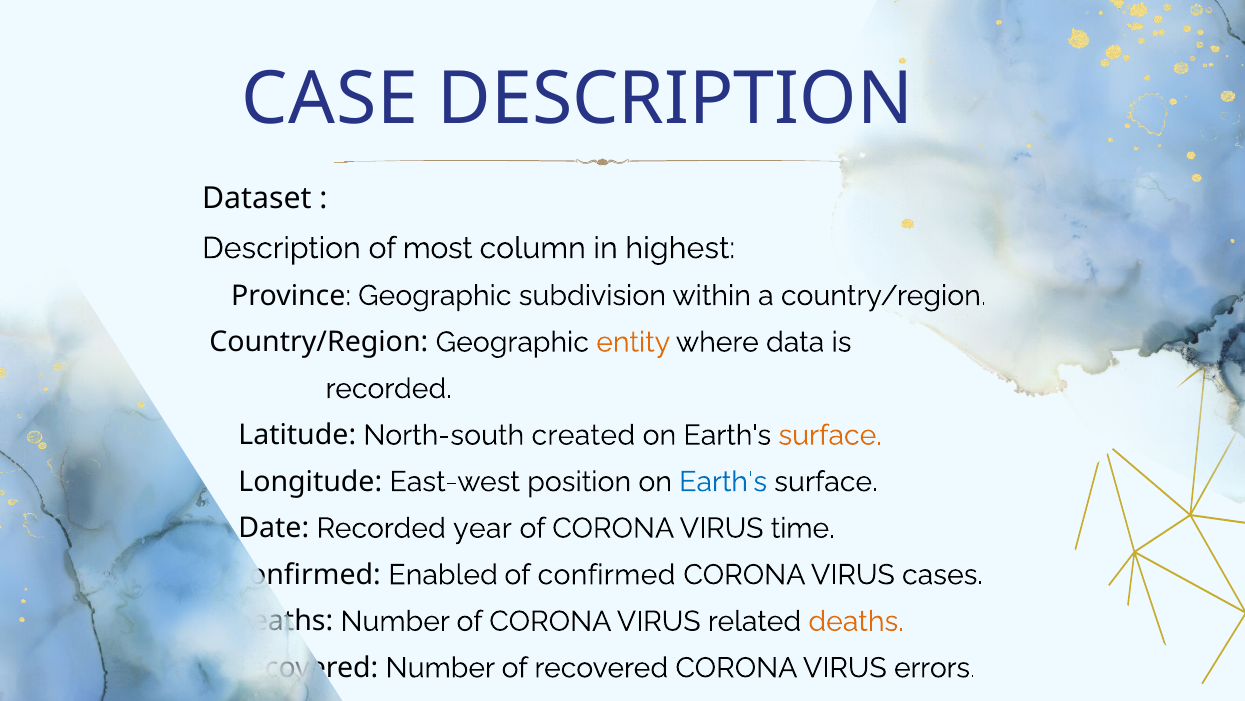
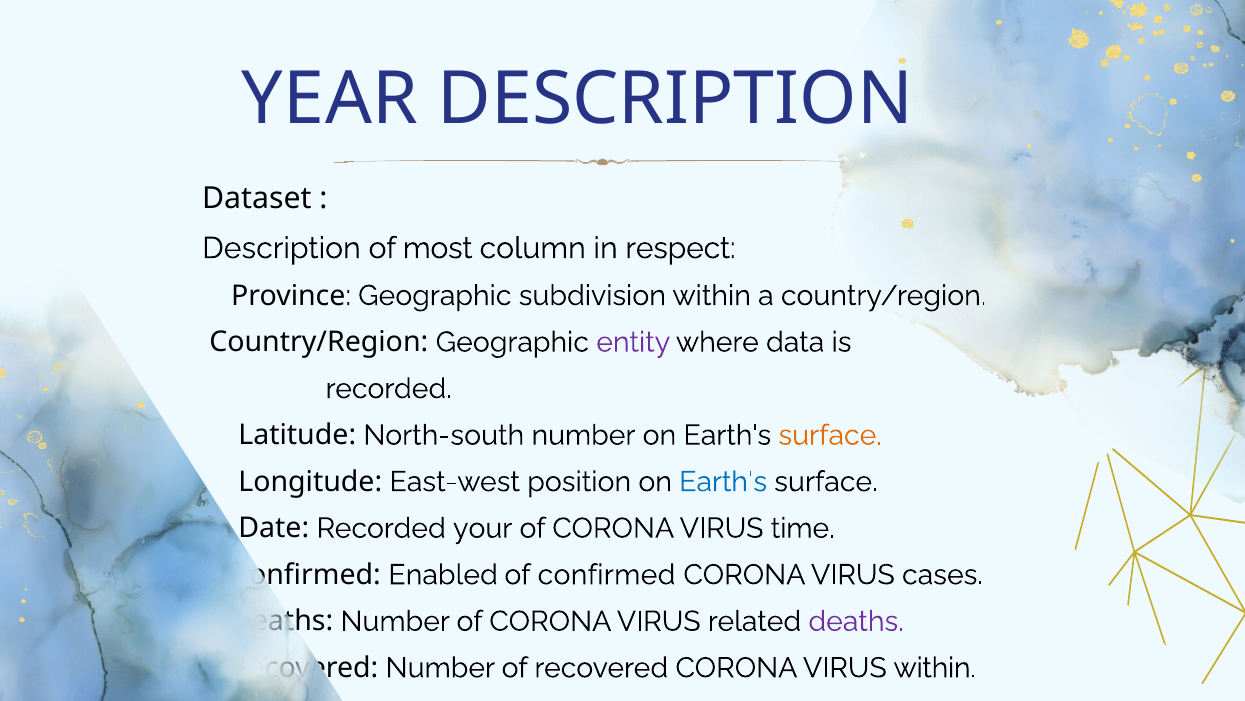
CASE: CASE -> YEAR (330, 100)
highest: highest -> respect (680, 248)
entity colour: orange -> purple (633, 342)
North-south created: created -> number (583, 435)
year: year -> your (483, 528)
deaths colour: orange -> purple (856, 621)
VIRUS errors: errors -> within (935, 667)
